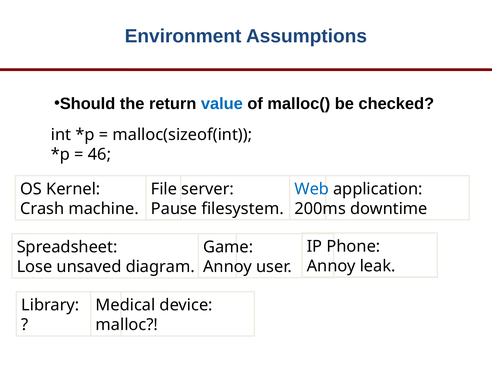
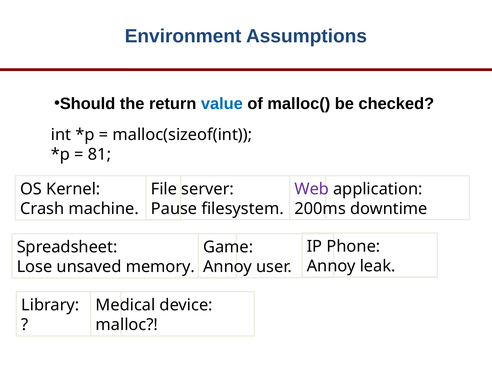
46: 46 -> 81 (99, 154)
Web colour: blue -> purple (312, 189)
diagram: diagram -> memory (160, 267)
